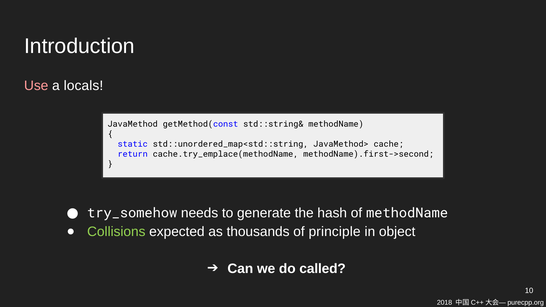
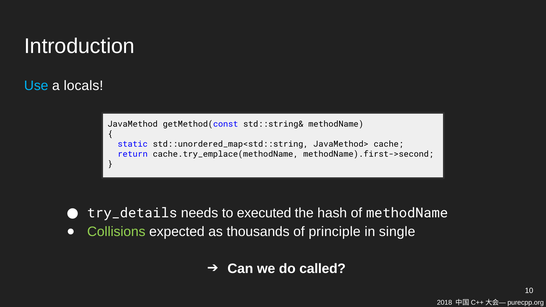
Use colour: pink -> light blue (36, 86)
try_somehow: try_somehow -> try_details (132, 213)
generate: generate -> executed (264, 213)
object: object -> single (397, 232)
